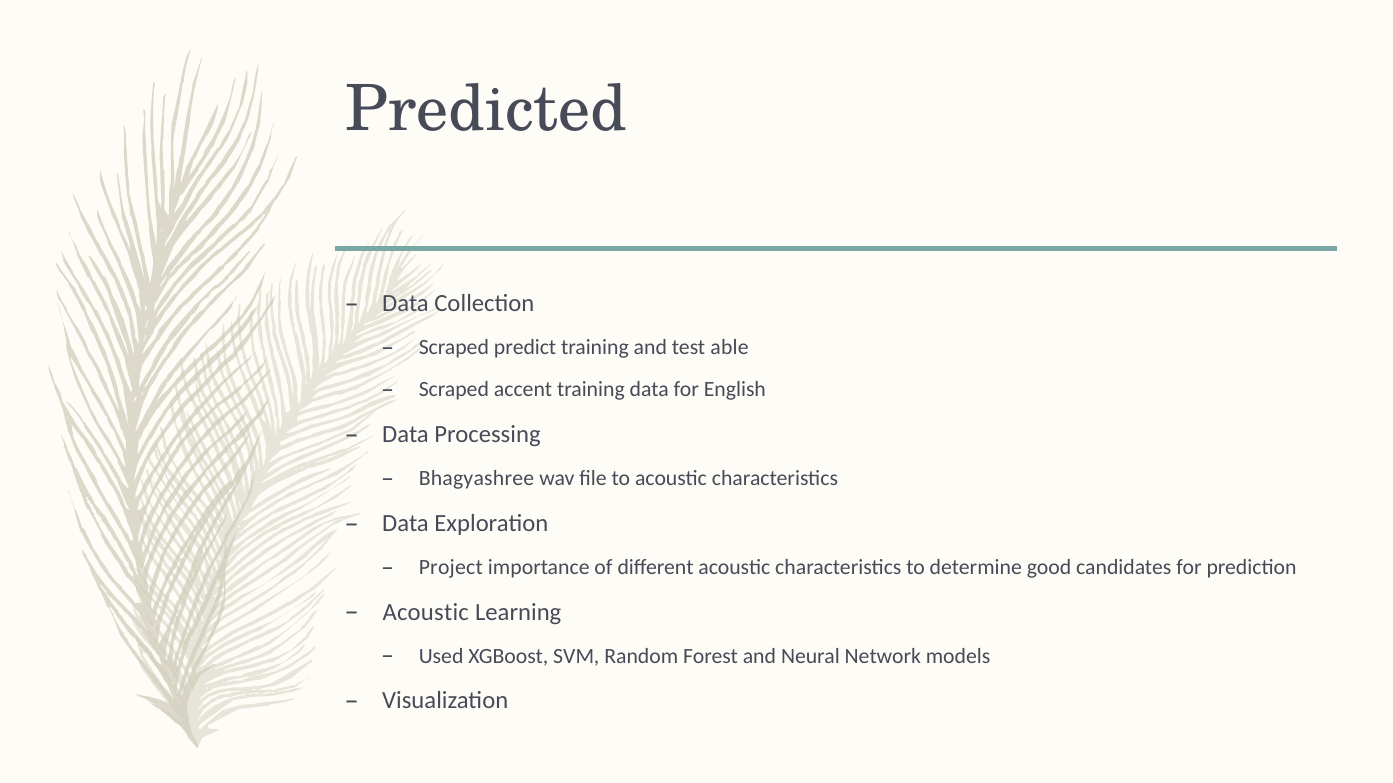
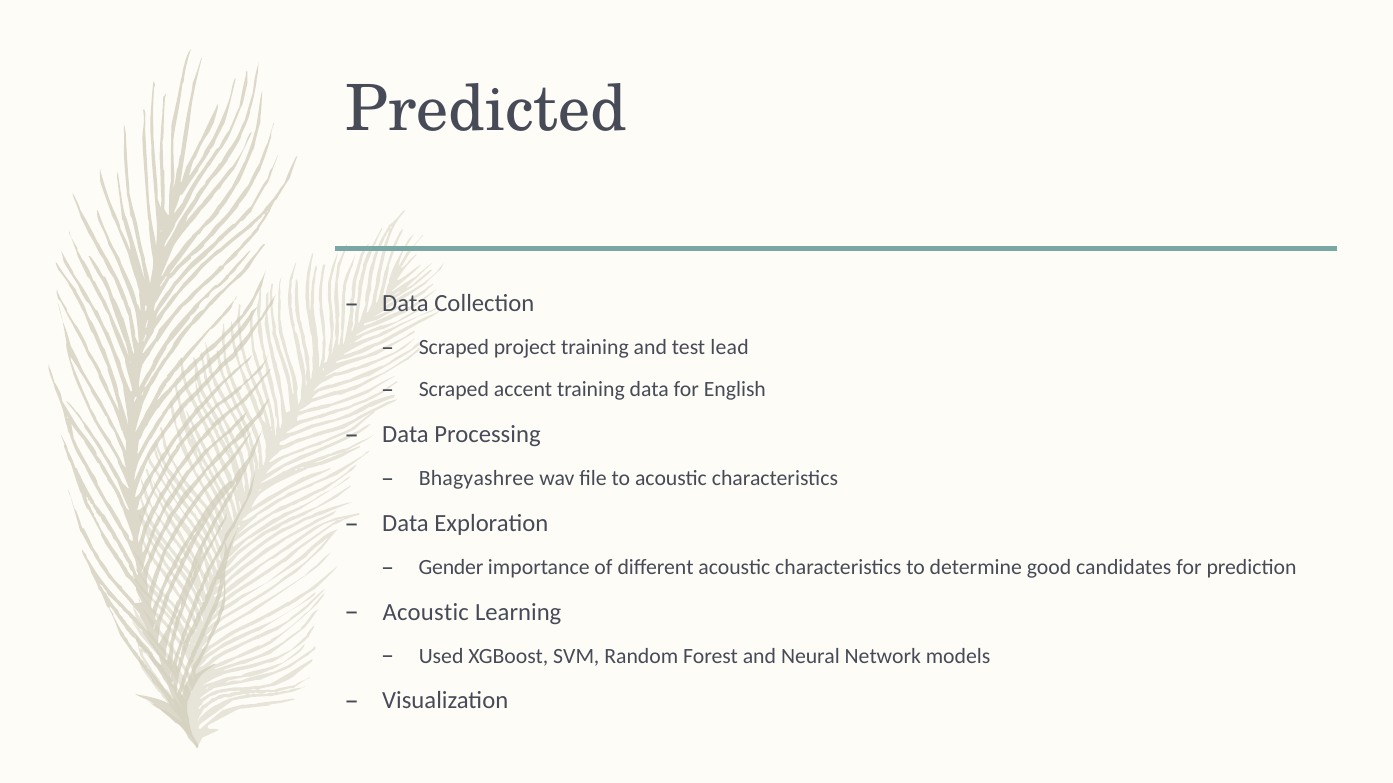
predict: predict -> project (525, 348)
able: able -> lead (730, 348)
Project: Project -> Gender (451, 568)
